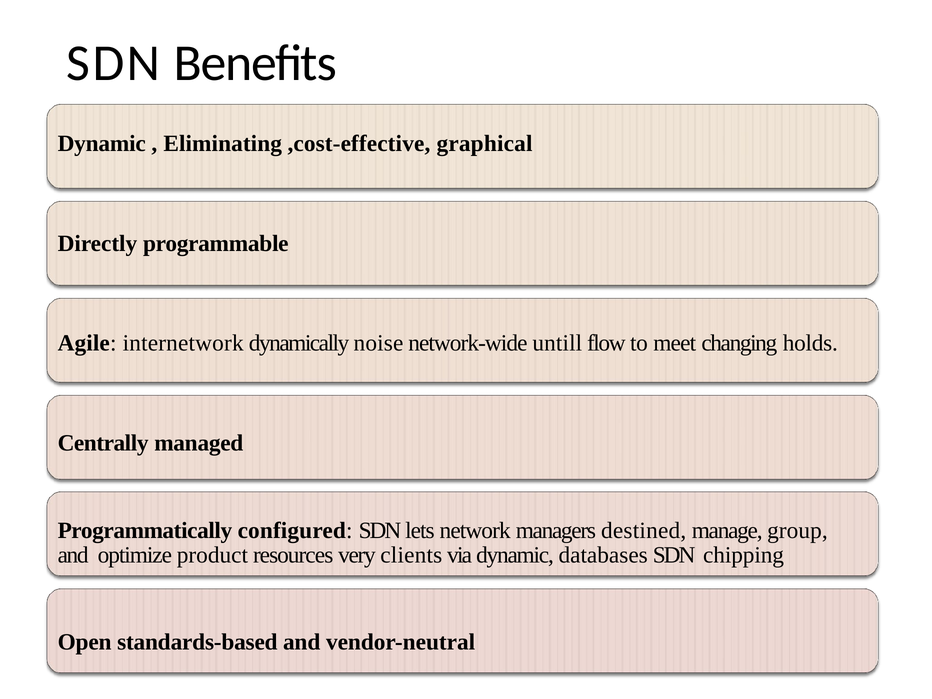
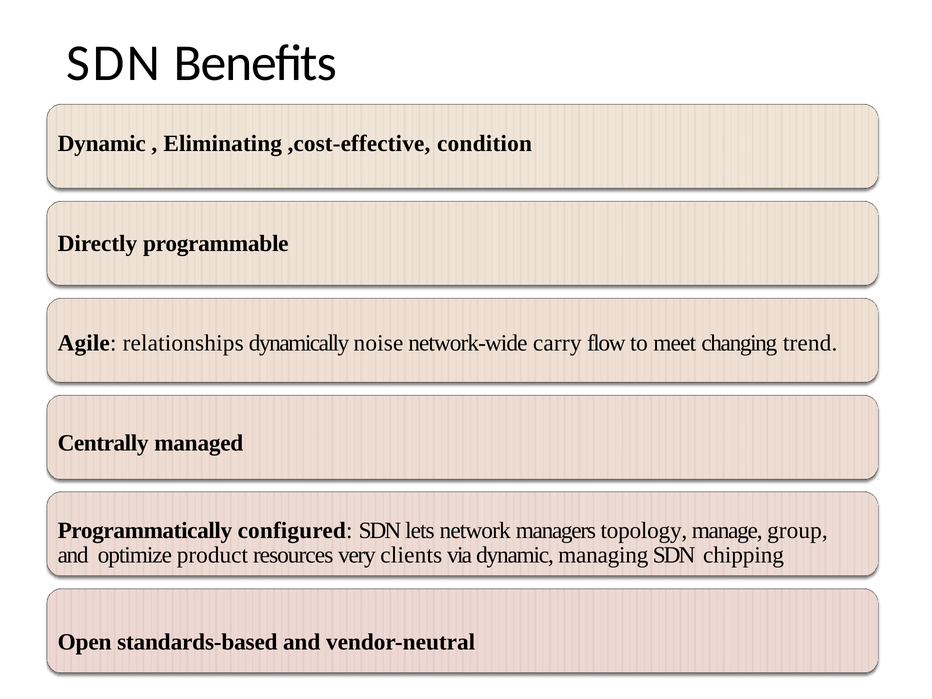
graphical: graphical -> condition (485, 144)
internetwork: internetwork -> relationships (183, 343)
untill: untill -> carry (557, 343)
holds: holds -> trend (810, 343)
destined: destined -> topology (644, 531)
databases: databases -> managing (603, 555)
